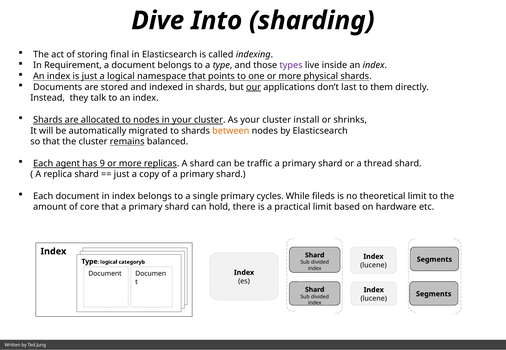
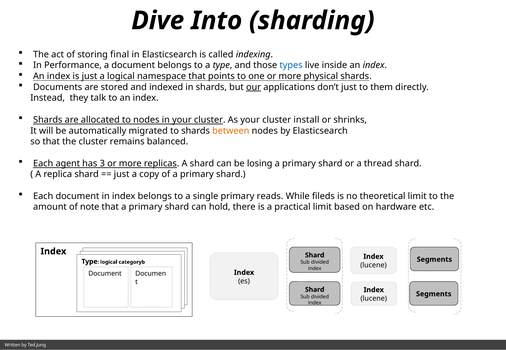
Requirement: Requirement -> Performance (73, 65)
types colour: purple -> blue (291, 65)
don’t last: last -> just (349, 87)
remains underline: present -> none (127, 142)
9: 9 -> 3 (102, 164)
traffic: traffic -> losing (260, 164)
cycles: cycles -> reads (270, 196)
core: core -> note (90, 207)
